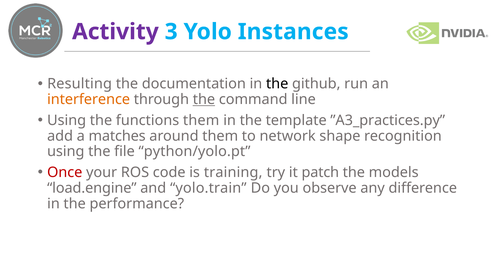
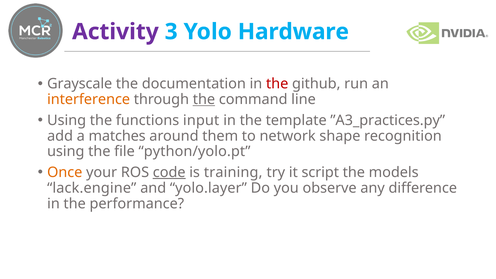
Instances: Instances -> Hardware (293, 32)
Resulting: Resulting -> Grayscale (80, 84)
the colour: black -> red (277, 84)
functions them: them -> input (201, 120)
Once colour: red -> orange (65, 172)
code underline: none -> present (169, 172)
patch: patch -> script (320, 172)
load.engine: load.engine -> lack.engine (92, 188)
yolo.train: yolo.train -> yolo.layer (208, 188)
